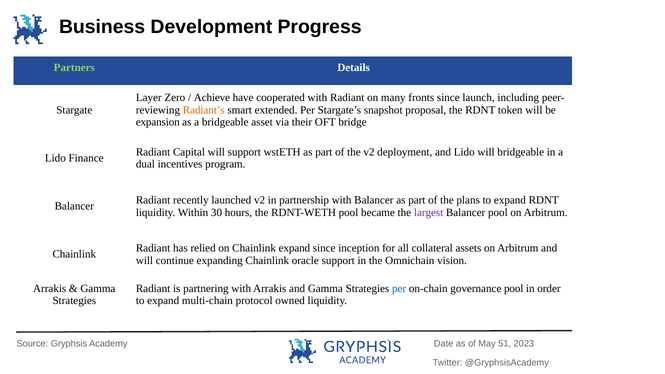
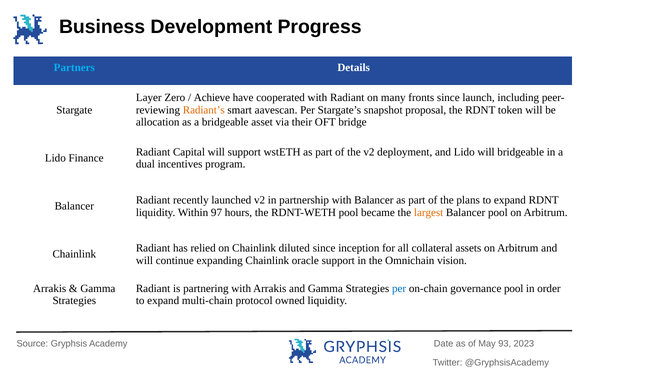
Partners colour: light green -> light blue (74, 68)
extended: extended -> aavescan (276, 110)
expansion: expansion -> allocation (158, 122)
30: 30 -> 97 (217, 212)
largest colour: purple -> orange (429, 212)
Chainlink expand: expand -> diluted (294, 248)
51: 51 -> 93 (505, 344)
